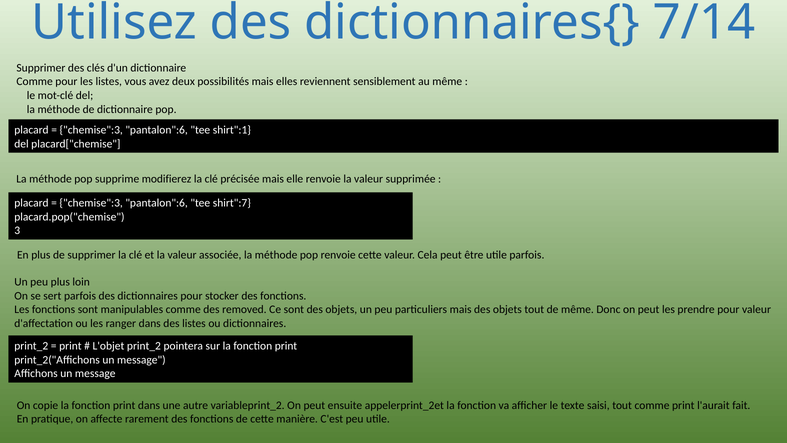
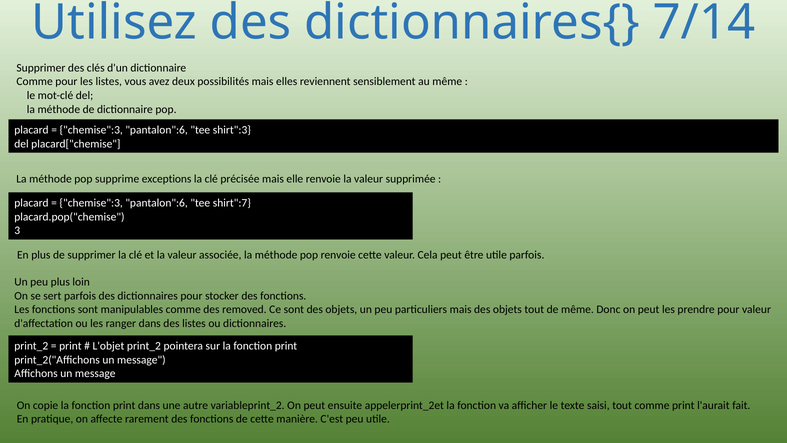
shirt":1: shirt":1 -> shirt":3 (232, 130)
modifierez: modifierez -> exceptions (167, 179)
